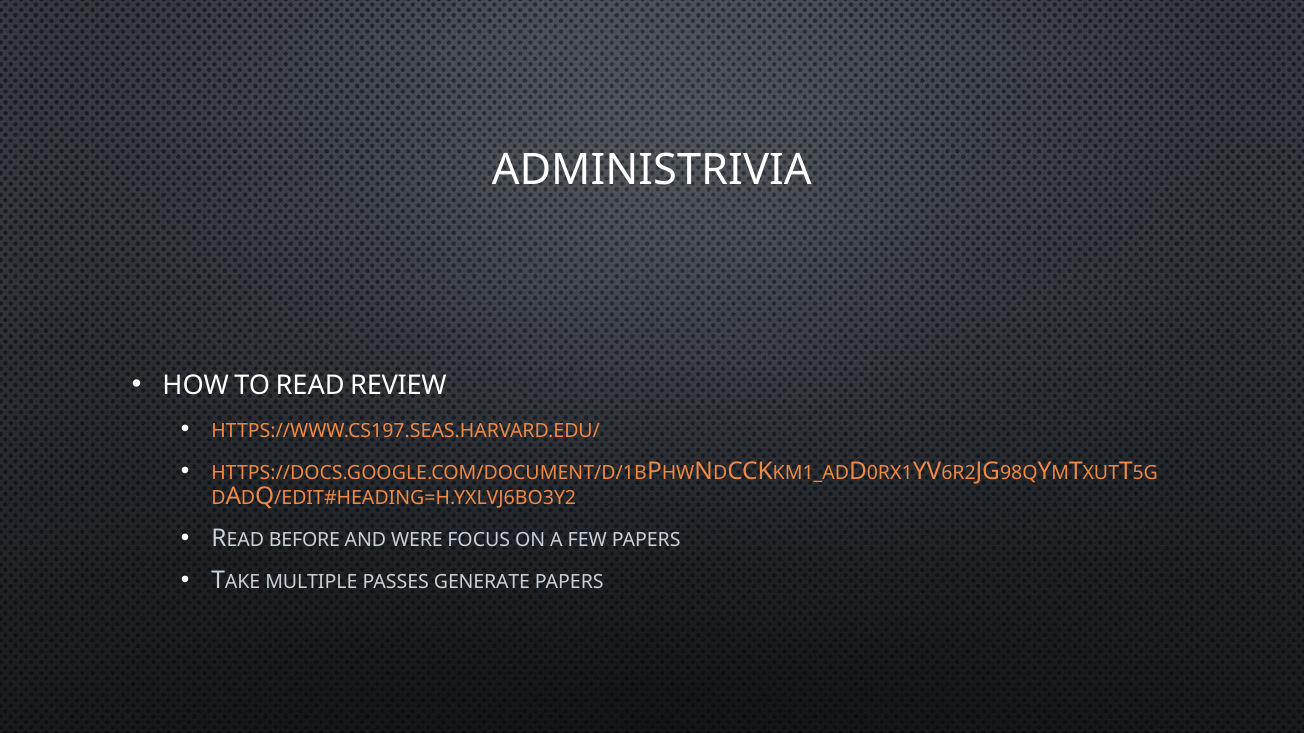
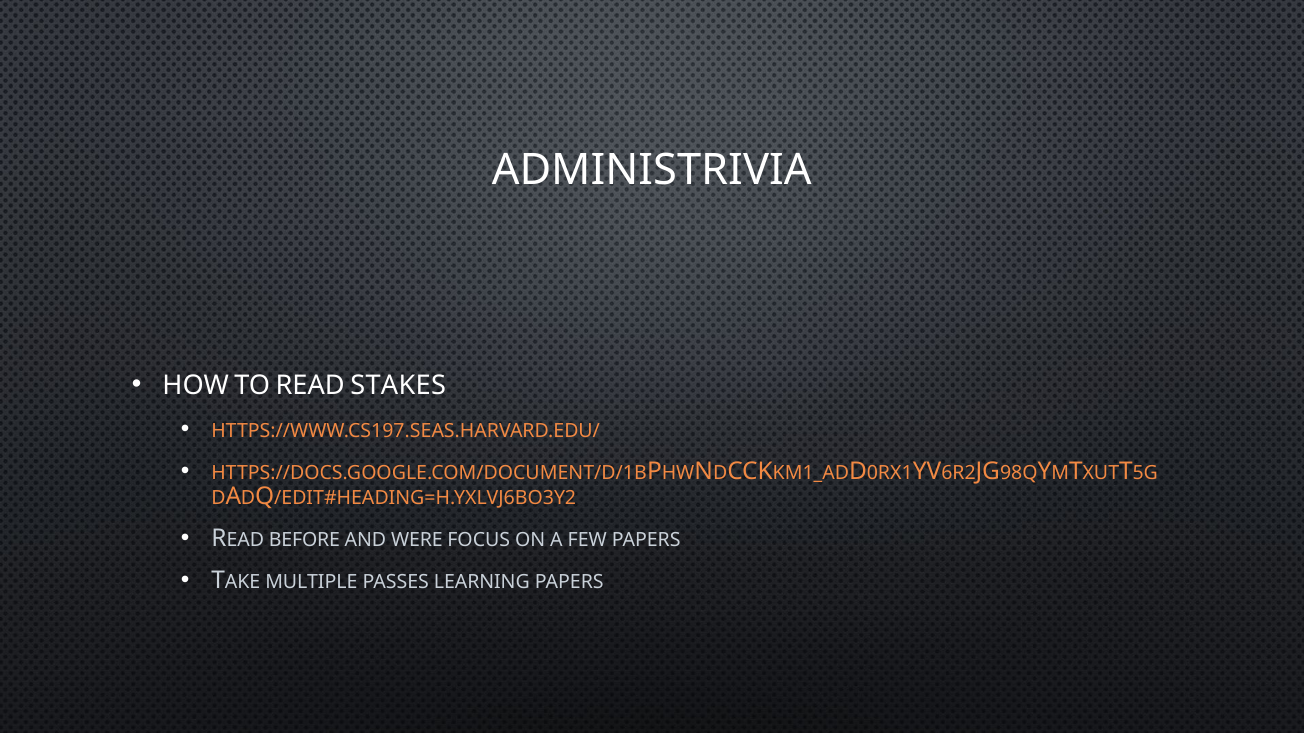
REVIEW: REVIEW -> STAKES (398, 386)
GENERATE: GENERATE -> LEARNING (482, 583)
